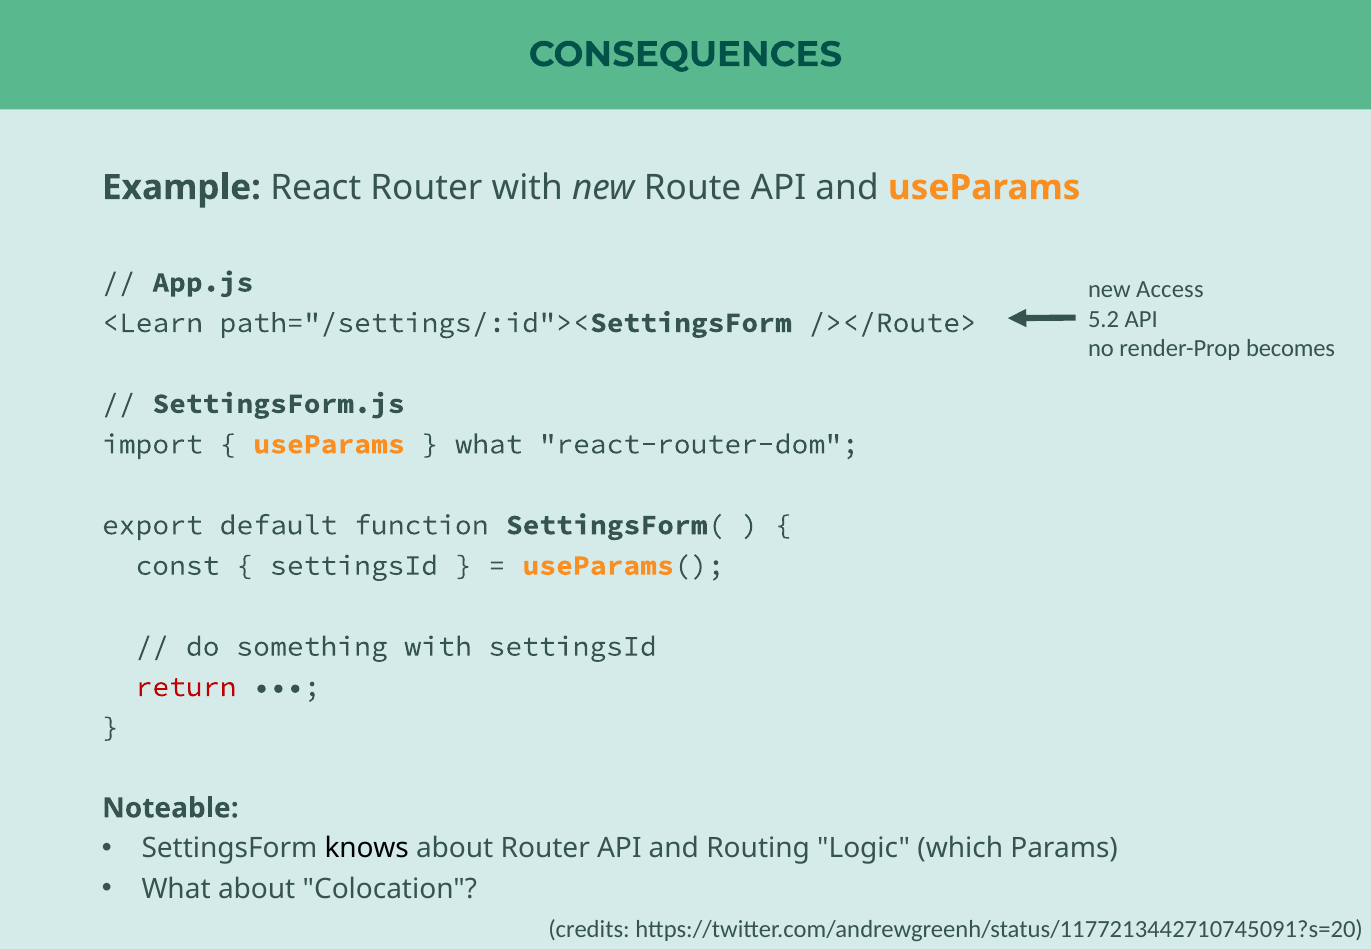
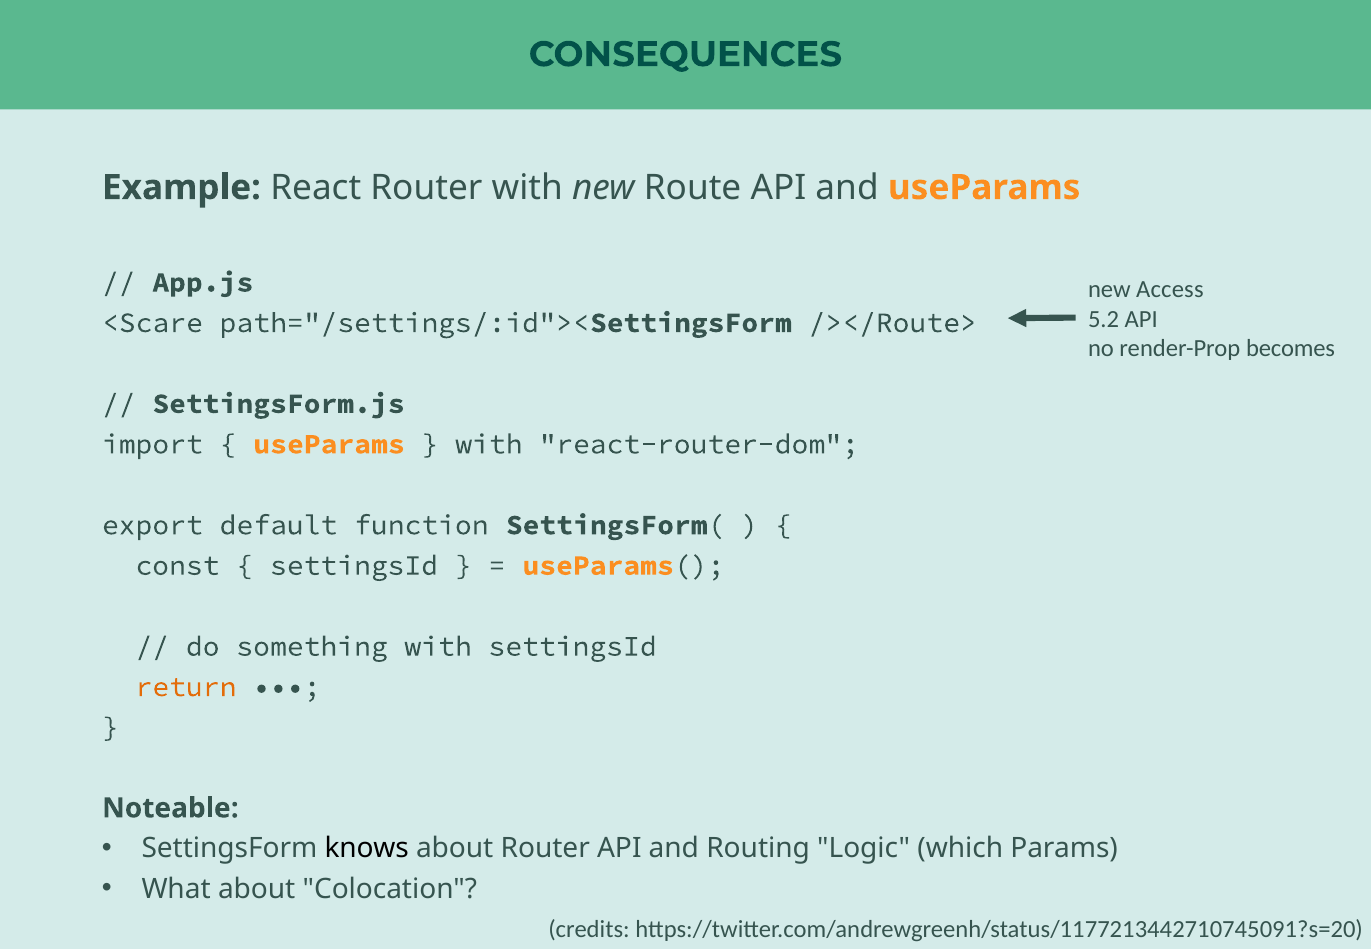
<Learn: <Learn -> <Scare (152, 323)
what: what -> with (489, 444)
return colour: red -> orange (186, 687)
